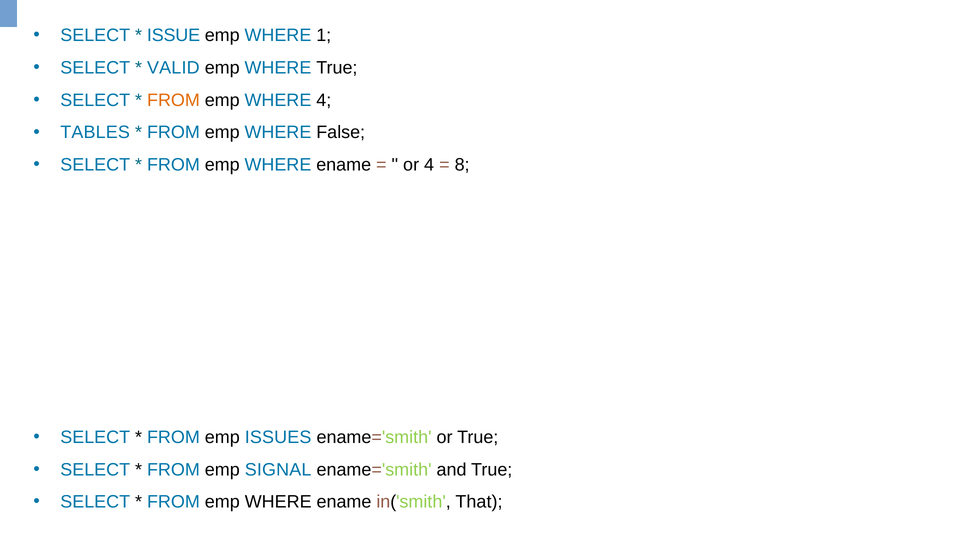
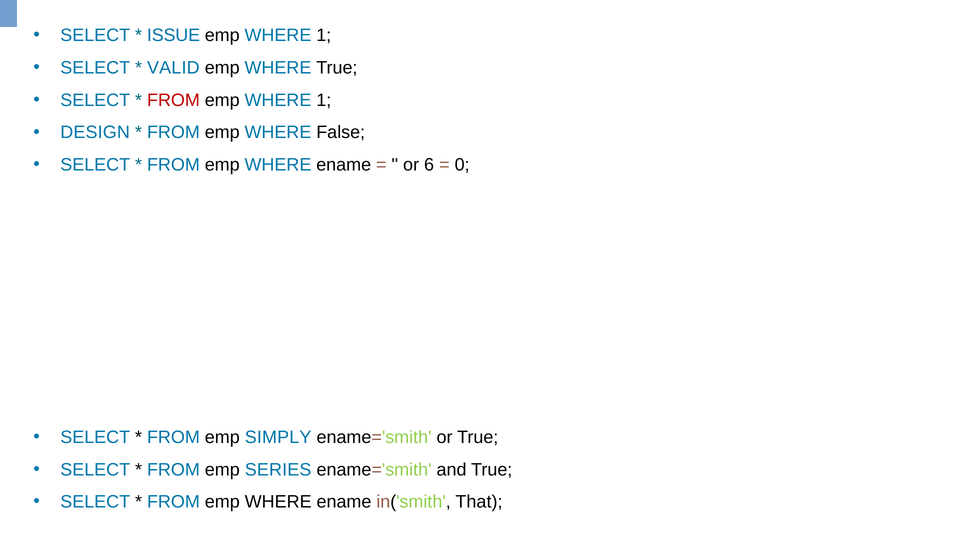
FROM colour: orange -> red (173, 100)
4: 4 -> 1 (324, 100)
TABLES: TABLES -> DESIGN (95, 133)
or 4: 4 -> 6 (429, 165)
8: 8 -> 0 (462, 165)
ISSUES: ISSUES -> SIMPLY (278, 437)
SIGNAL: SIGNAL -> SERIES (278, 470)
